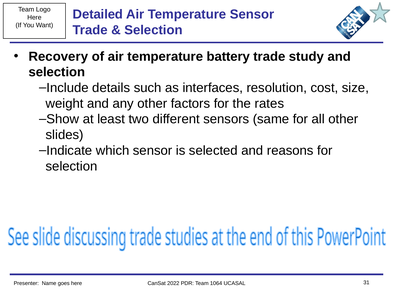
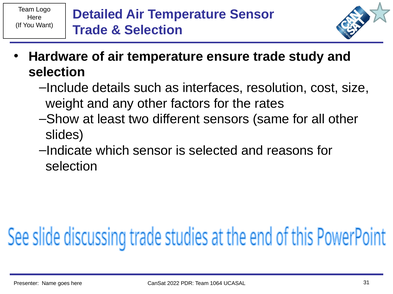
Recovery: Recovery -> Hardware (58, 57)
battery: battery -> ensure (228, 57)
